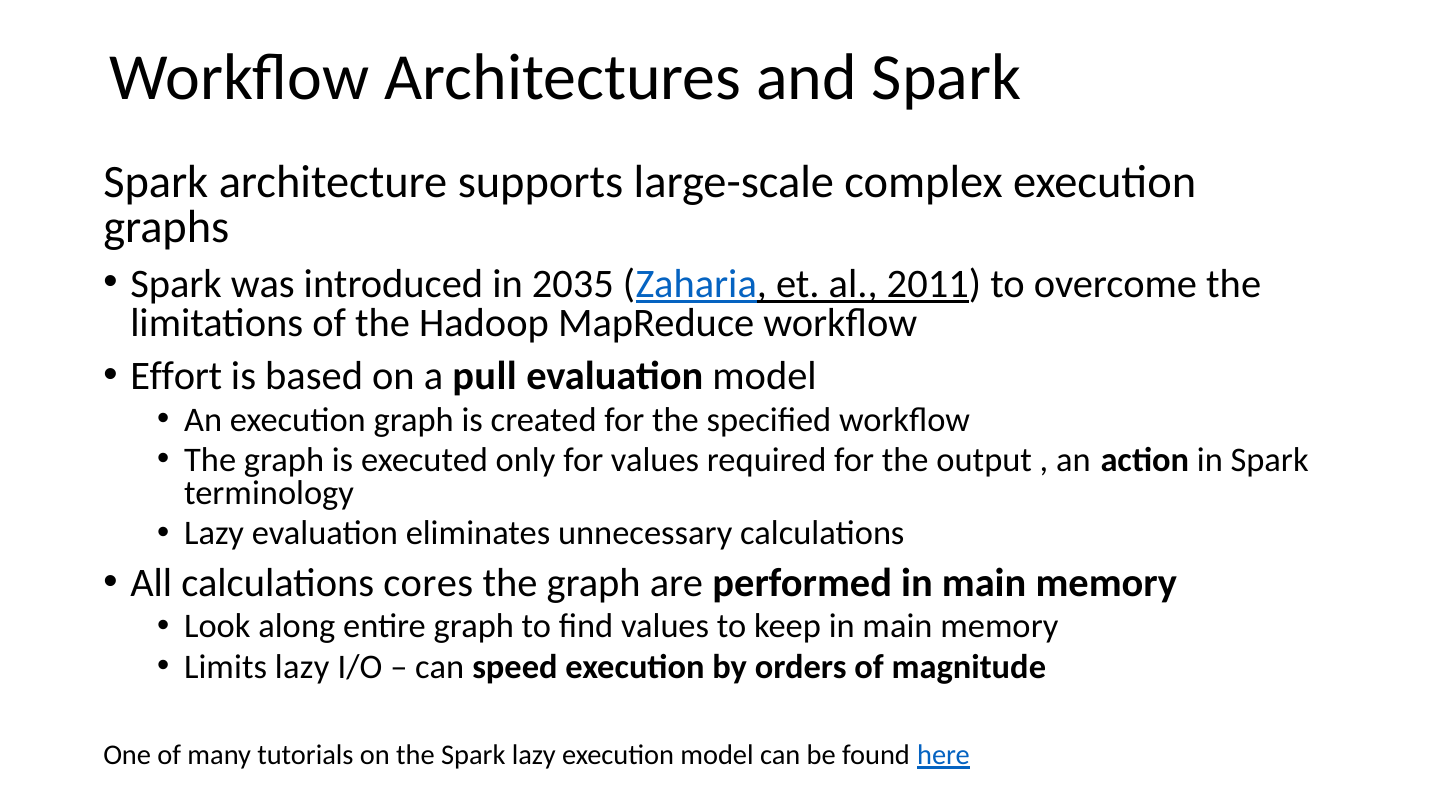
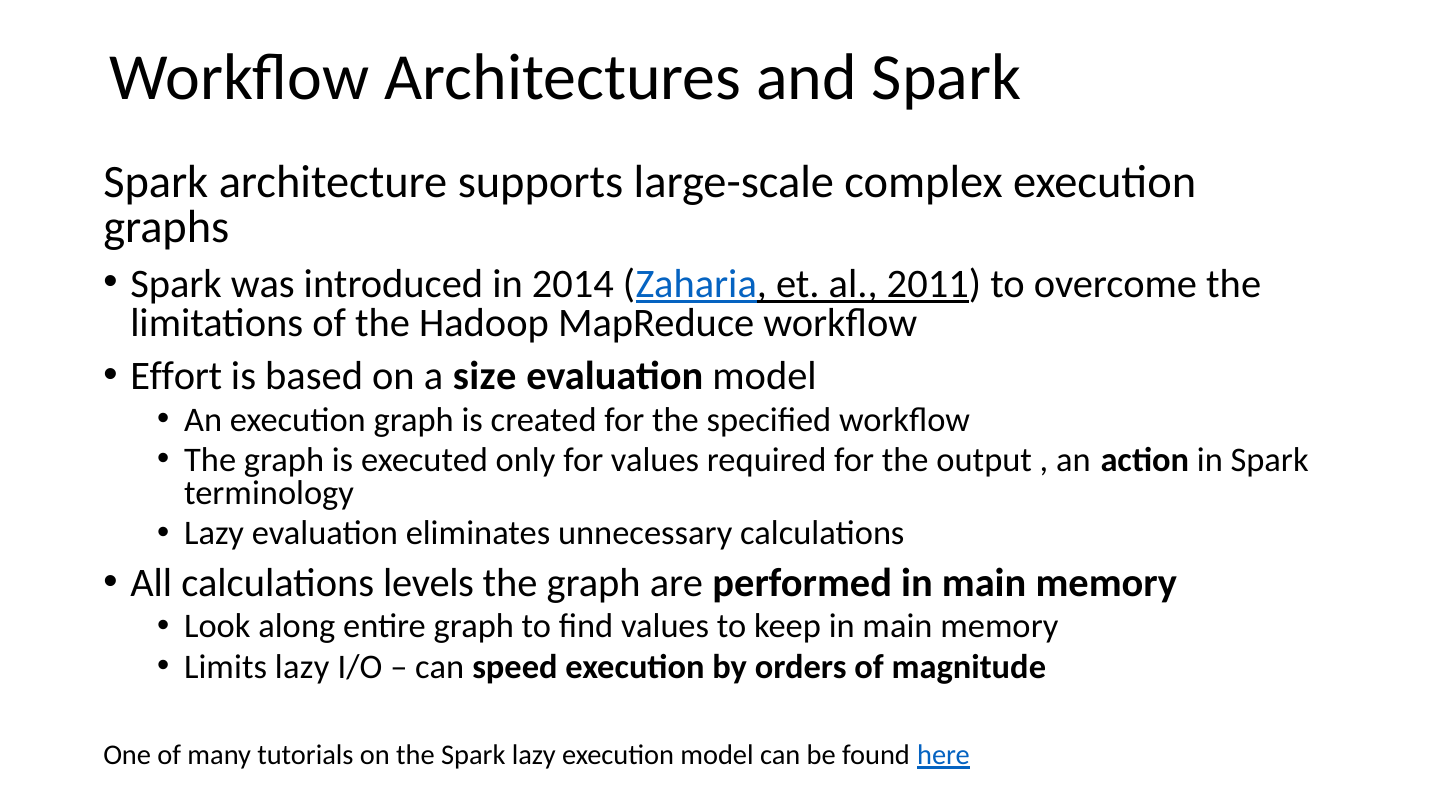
2035: 2035 -> 2014 (573, 284)
pull: pull -> size (485, 376)
cores: cores -> levels (429, 583)
